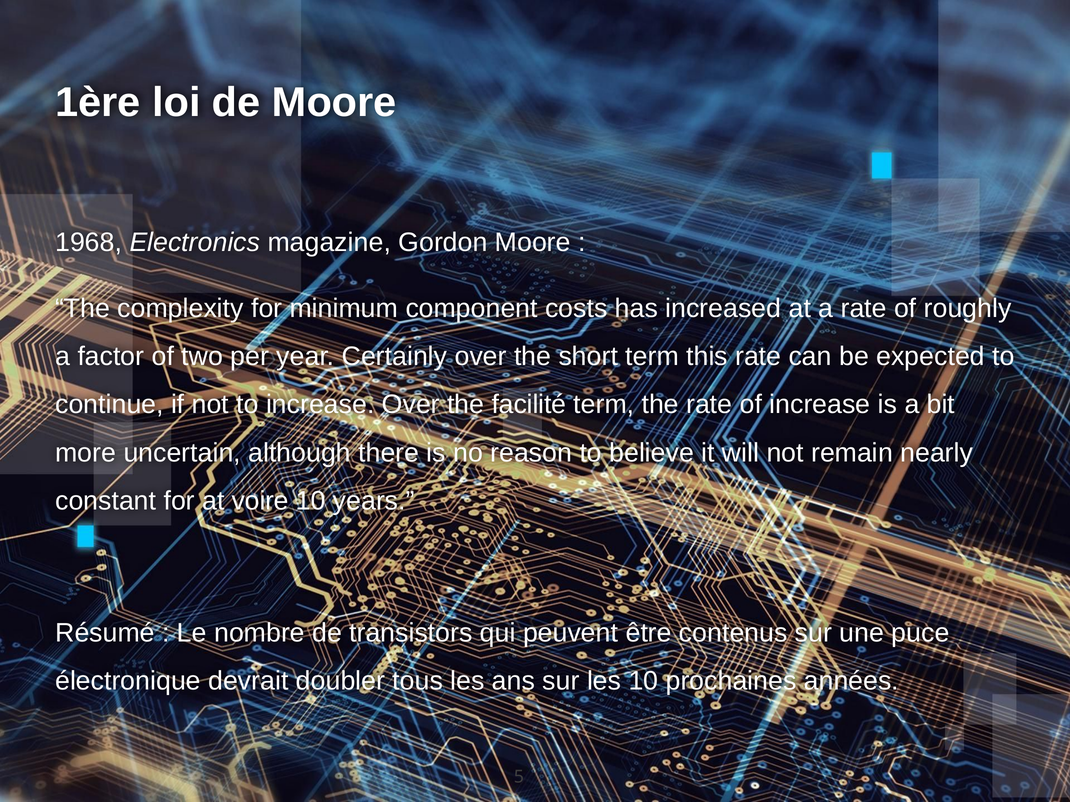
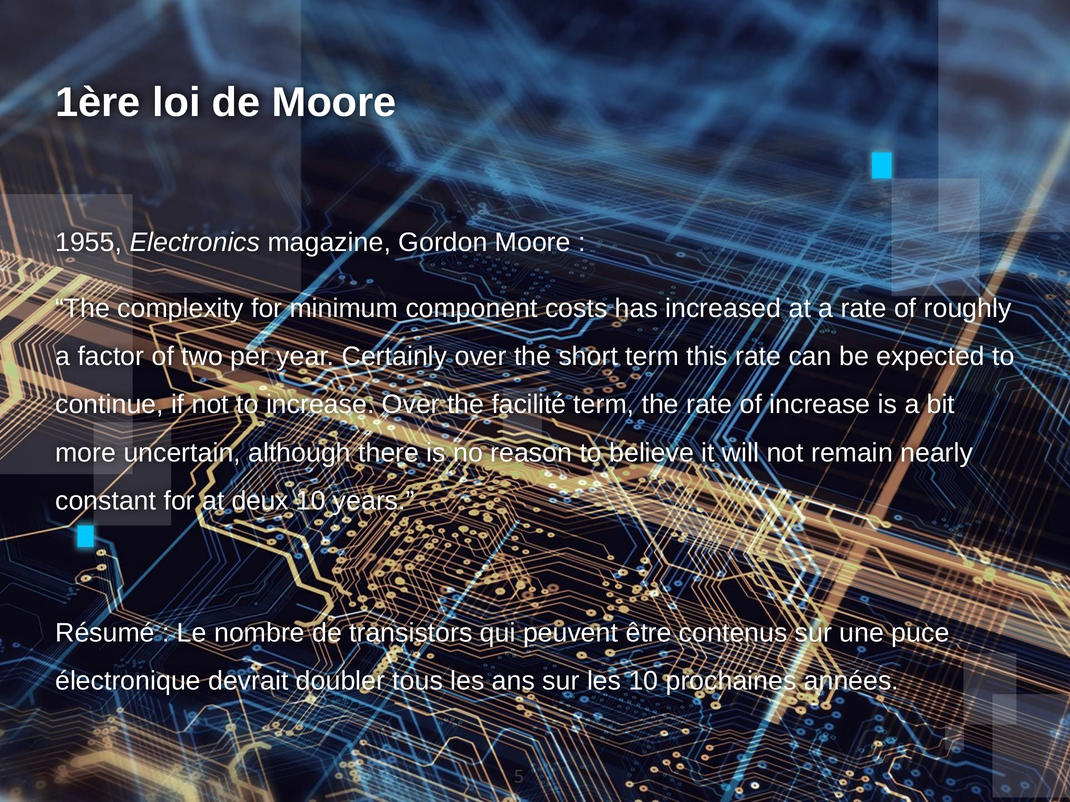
1968: 1968 -> 1955 (89, 243)
voire: voire -> deux (260, 501)
